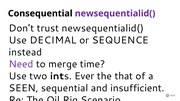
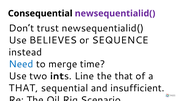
DECIMAL: DECIMAL -> BELIEVES (53, 40)
Need colour: purple -> blue (21, 64)
Ever: Ever -> Line (84, 76)
SEEN: SEEN -> THAT (23, 88)
